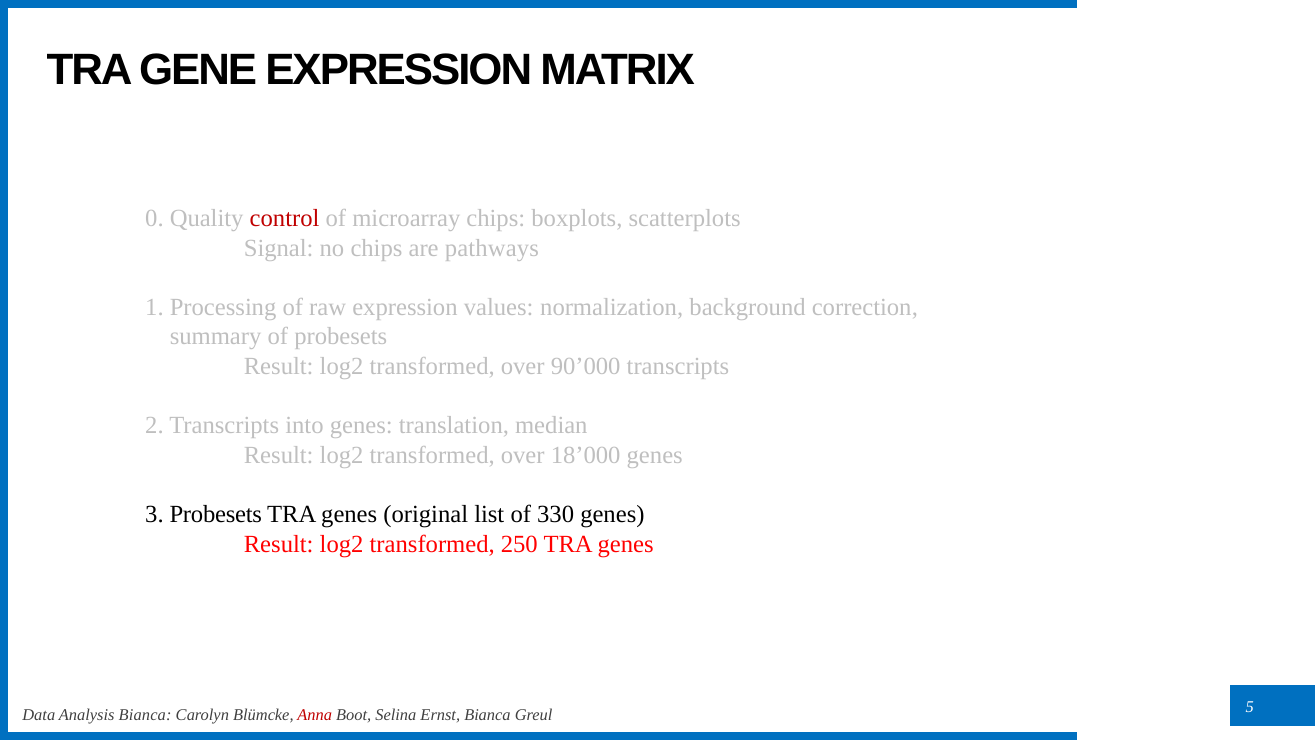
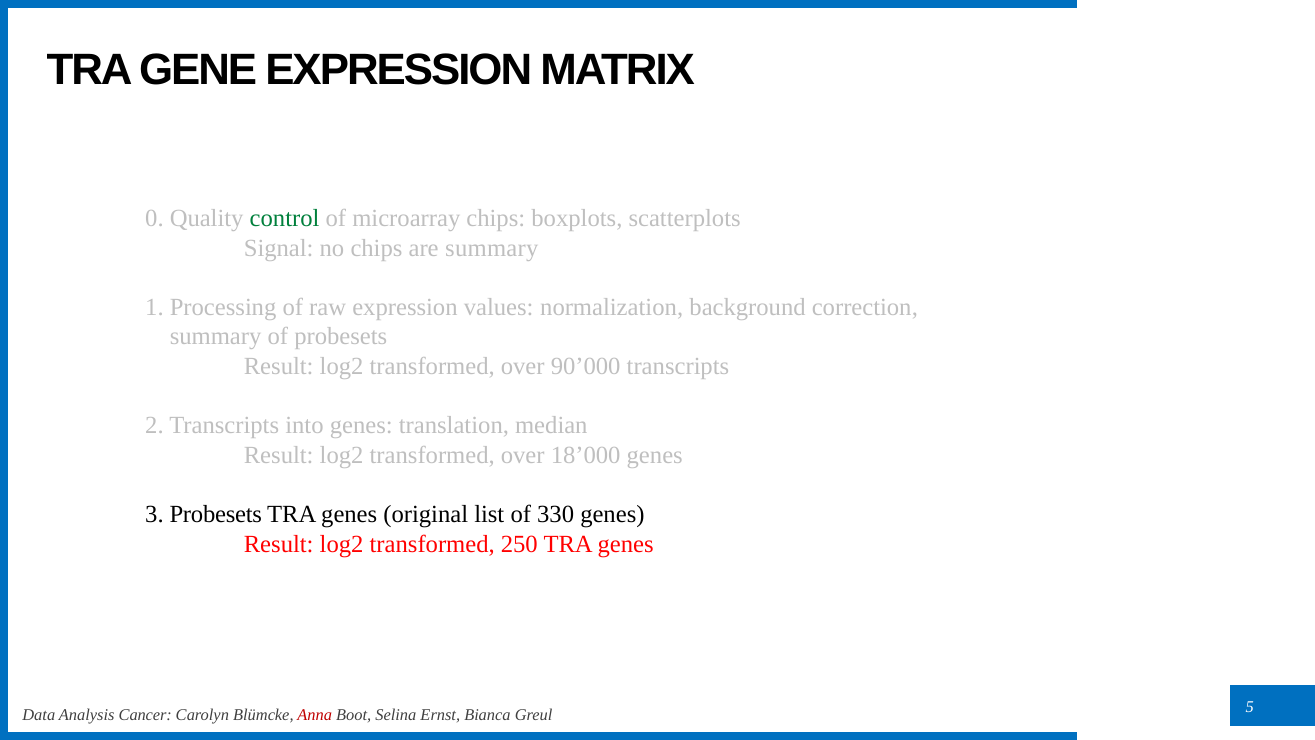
control colour: red -> green (285, 218)
are pathways: pathways -> summary (492, 248)
Analysis Bianca: Bianca -> Cancer (145, 715)
